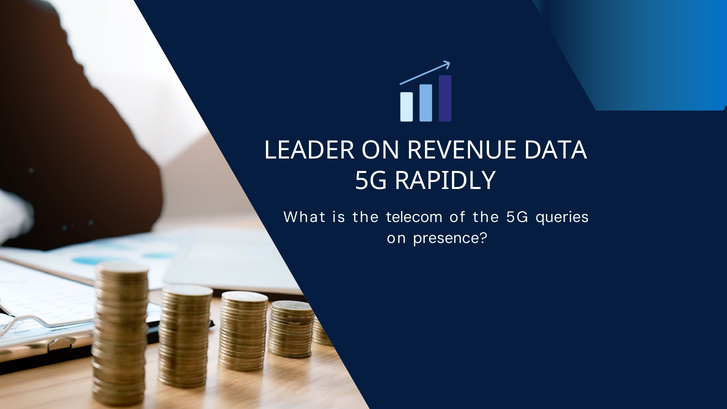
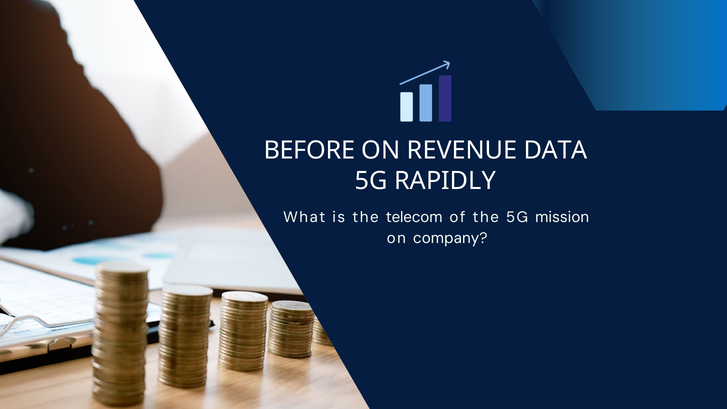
LEADER: LEADER -> BEFORE (309, 151)
queries: queries -> mission (562, 217)
presence: presence -> company (450, 238)
